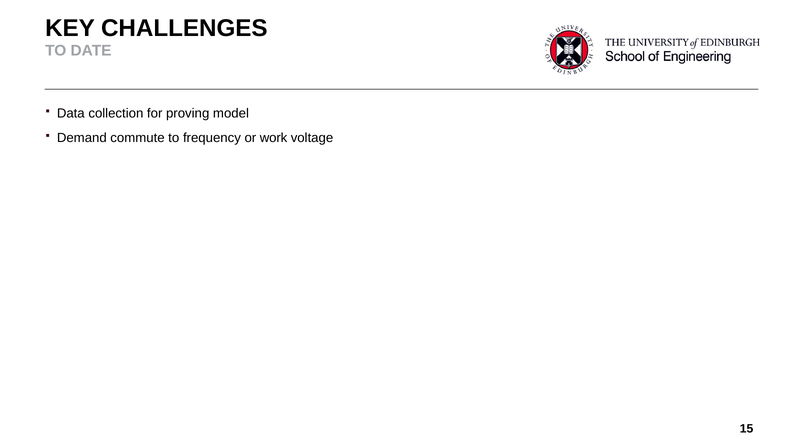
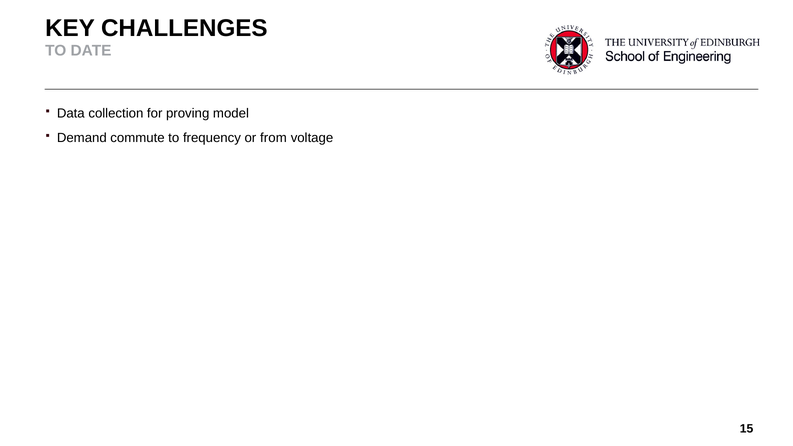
work: work -> from (273, 138)
